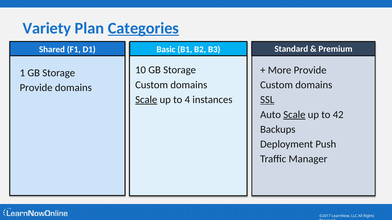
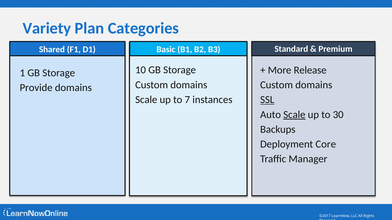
Categories underline: present -> none (143, 28)
More Provide: Provide -> Release (310, 70)
Scale underline: present -> none (146, 100)
4: 4 -> 7 (187, 100)
42: 42 -> 30 (338, 115)
Push: Push -> Core (326, 144)
